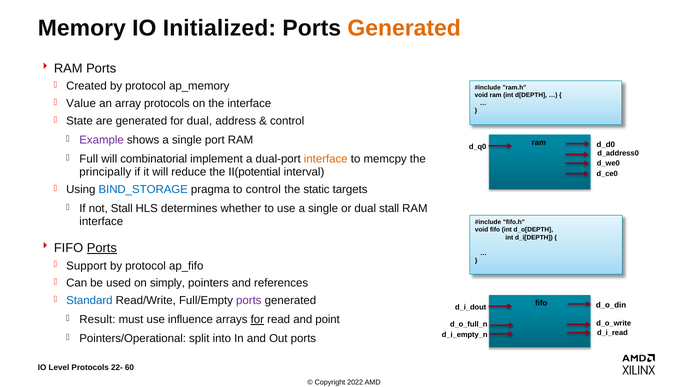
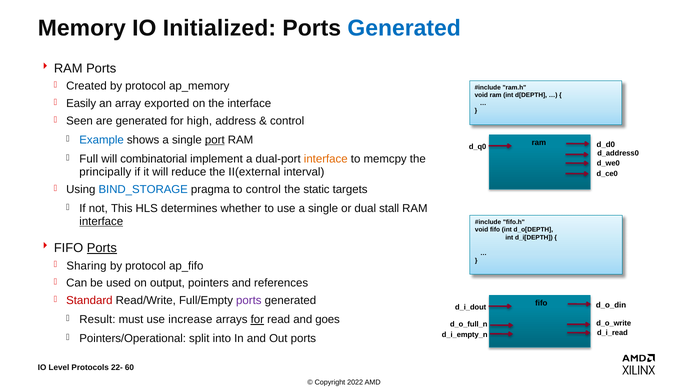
Generated colour: orange -> blue (404, 28)
Value: Value -> Easily (81, 103)
array protocols: protocols -> exported (167, 103)
State: State -> Seen (80, 121)
for dual: dual -> high (199, 121)
Example colour: purple -> blue (102, 140)
port underline: none -> present (215, 140)
II(potential: II(potential -> II(external (254, 172)
not Stall: Stall -> This (122, 208)
interface underline: none -> present (101, 221)
Support: Support -> Sharing (86, 266)
simply: simply -> output (167, 283)
Standard colour: blue -> red (89, 300)
influence: influence -> increase (190, 320)
point: point -> goes (328, 320)
